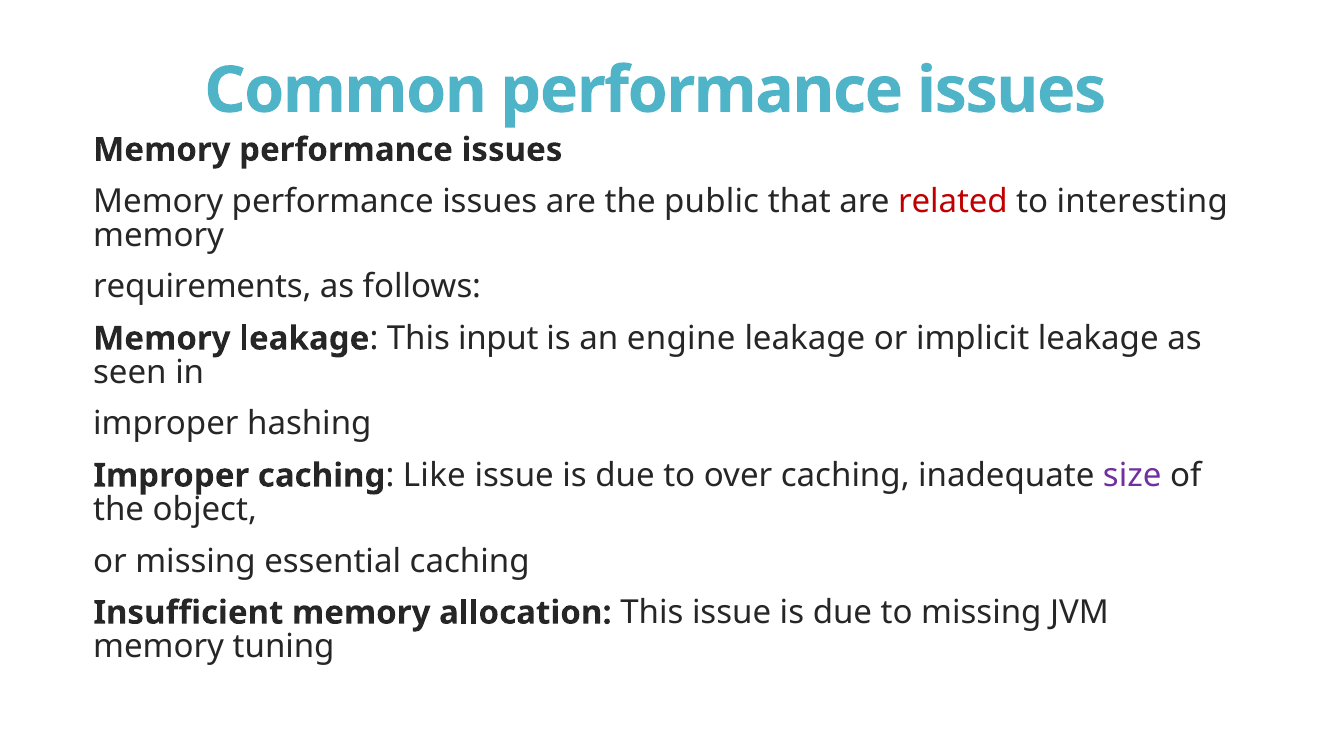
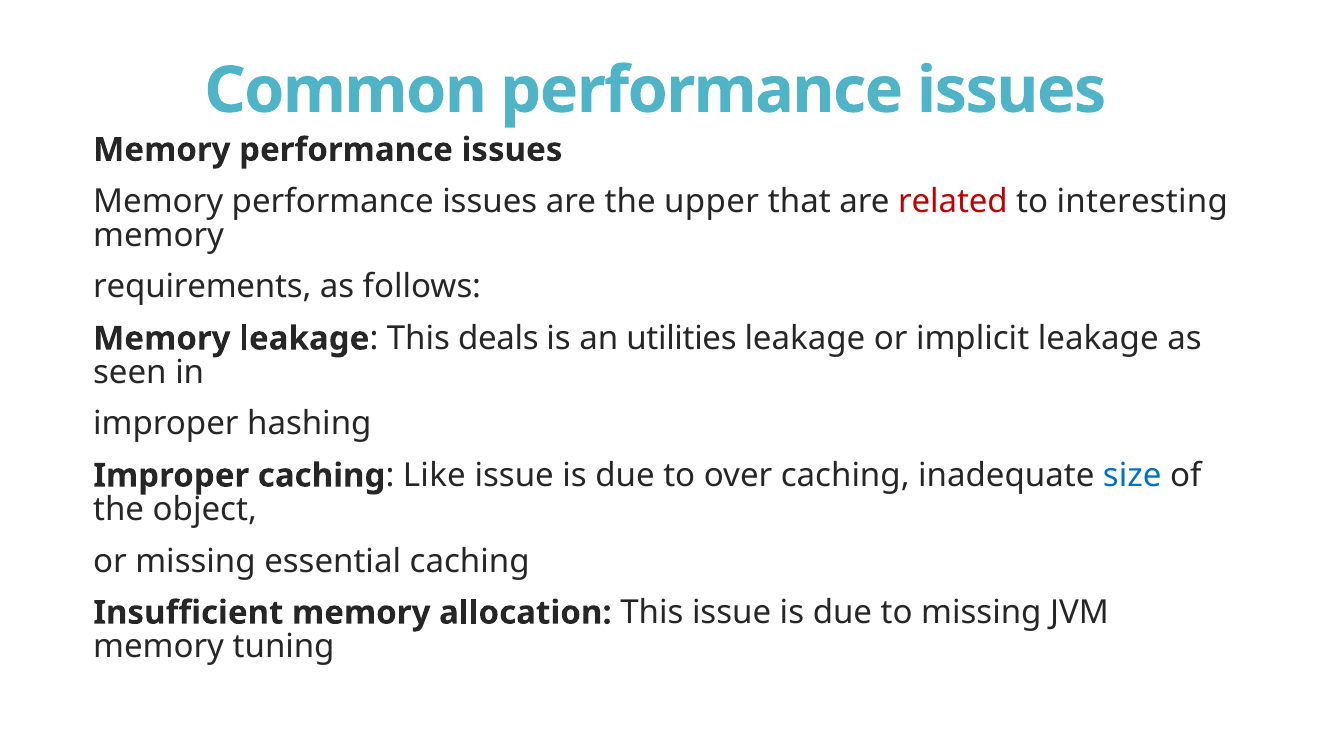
public: public -> upper (712, 201)
input: input -> deals (498, 338)
engine: engine -> utilities (681, 338)
size colour: purple -> blue (1132, 475)
